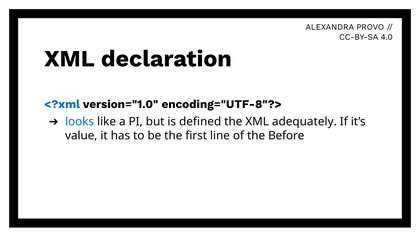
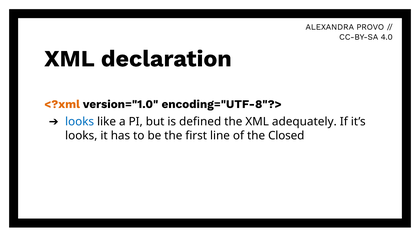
<?xml colour: blue -> orange (62, 104)
value: value -> looks (81, 136)
Before: Before -> Closed (286, 136)
